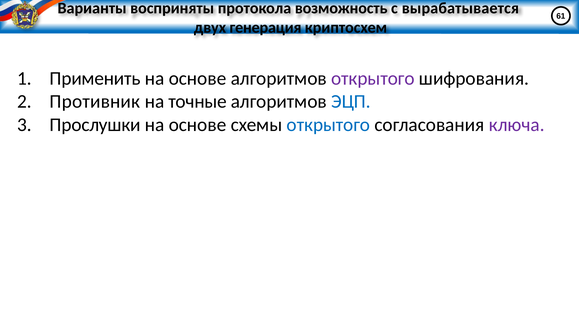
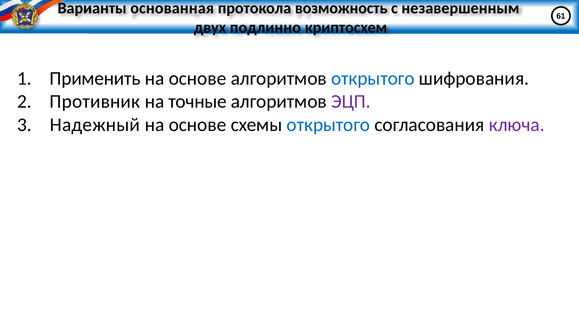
восприняты: восприняты -> основанная (172, 8)
вырабатывается: вырабатывается -> незавершенным (460, 8)
генерация: генерация -> подлинно (265, 28)
открытого colour: purple -> blue (373, 78)
ЭЦП colour: blue -> purple (351, 101)
Прослушки: Прослушки -> Надежный (95, 125)
